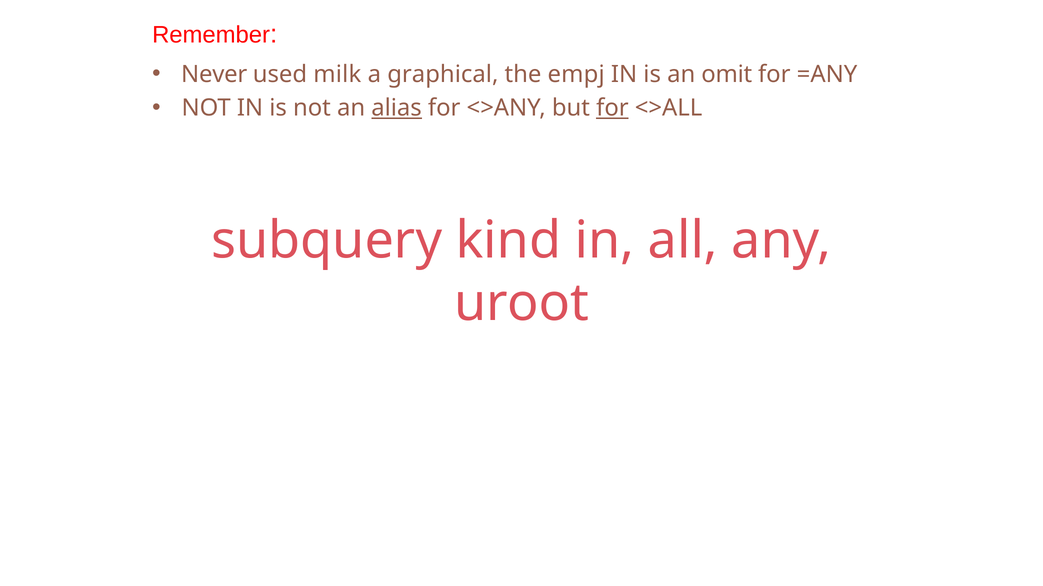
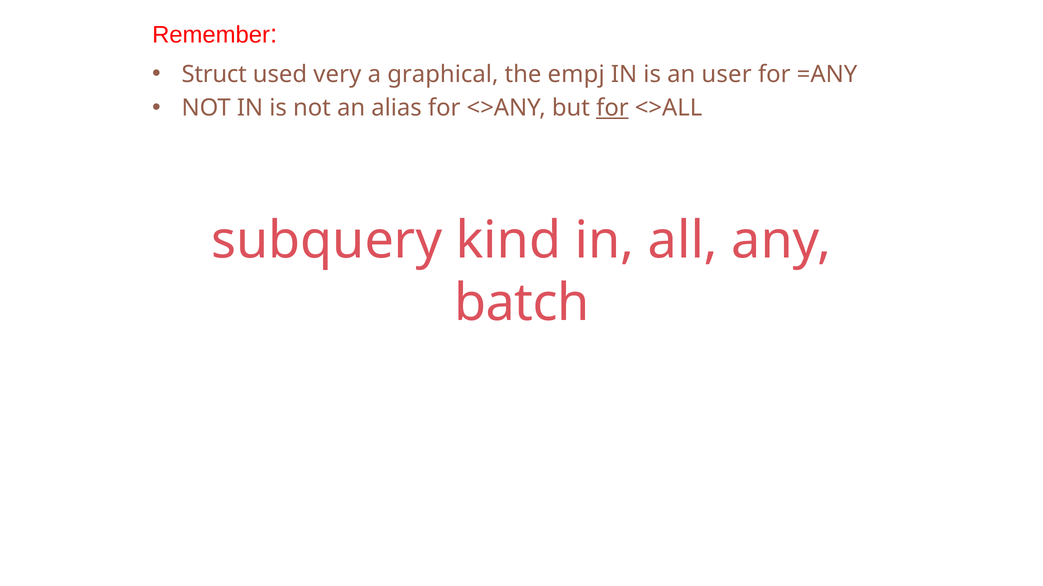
Never: Never -> Struct (214, 74)
milk: milk -> very (337, 74)
omit: omit -> user (727, 74)
alias underline: present -> none (397, 108)
uroot: uroot -> batch (522, 303)
